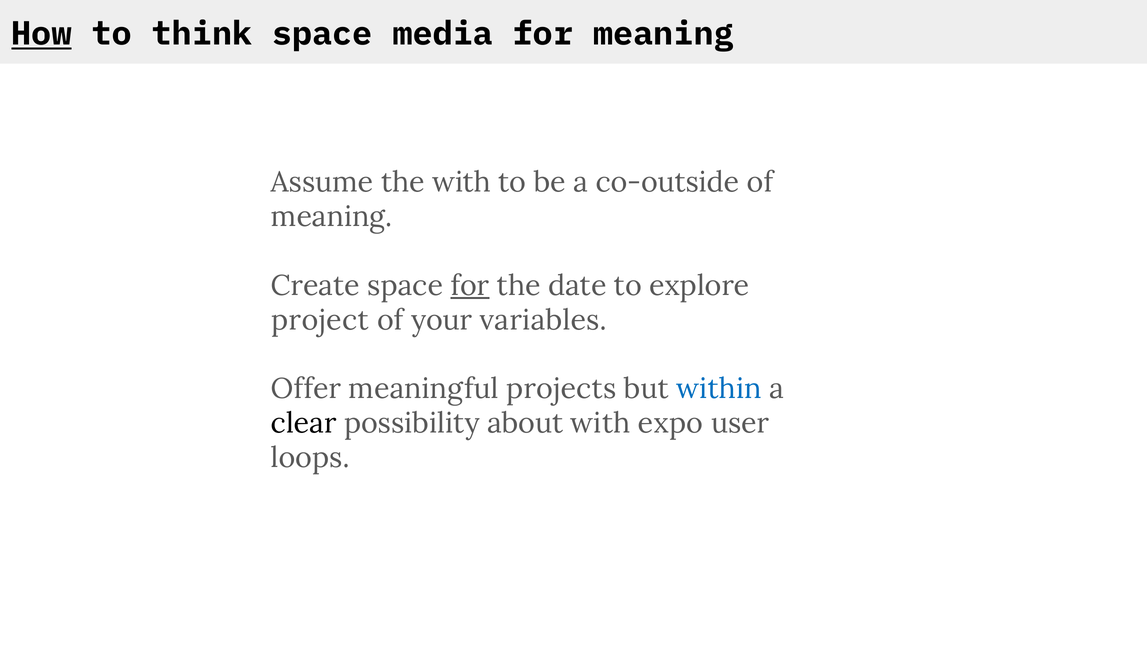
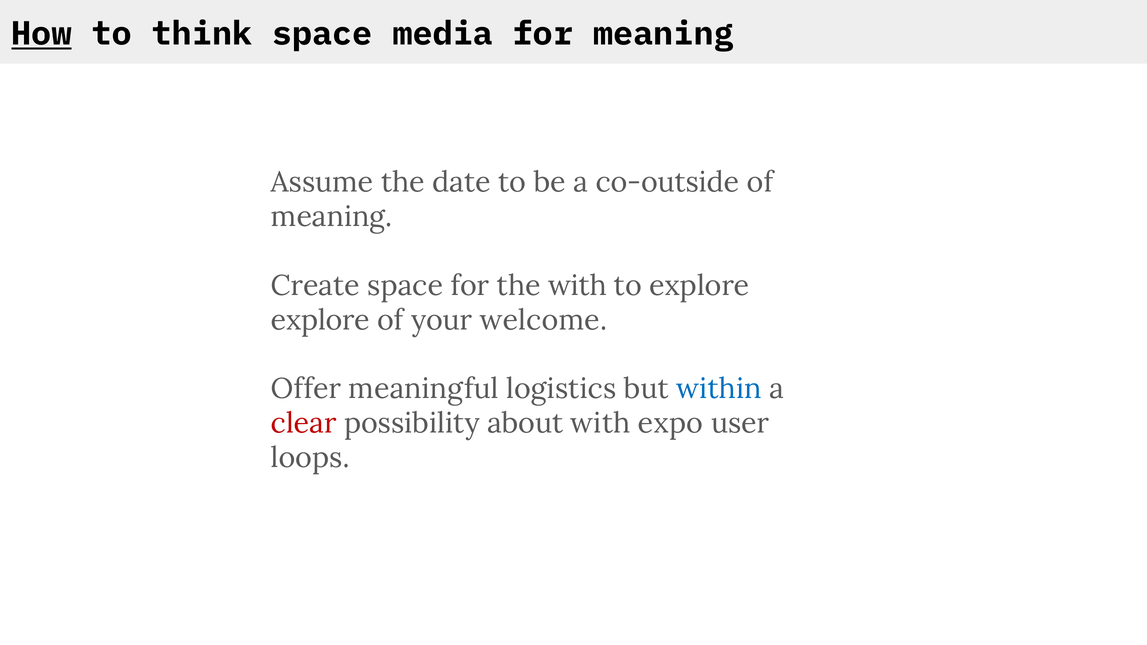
the with: with -> date (462, 183)
for underline: present -> none (470, 286)
the date: date -> with (577, 286)
project: project -> explore (320, 320)
variables: variables -> welcome (543, 320)
projects: projects -> logistics (561, 389)
clear colour: black -> red (304, 423)
